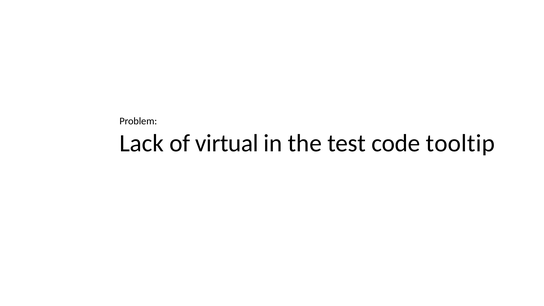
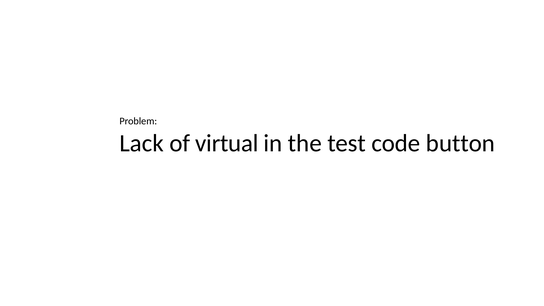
tooltip: tooltip -> button (461, 143)
